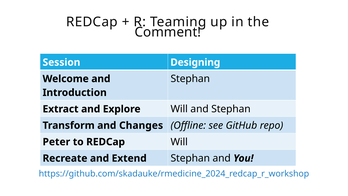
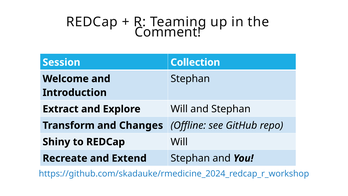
Designing: Designing -> Collection (195, 62)
Peter: Peter -> Shiny (56, 142)
